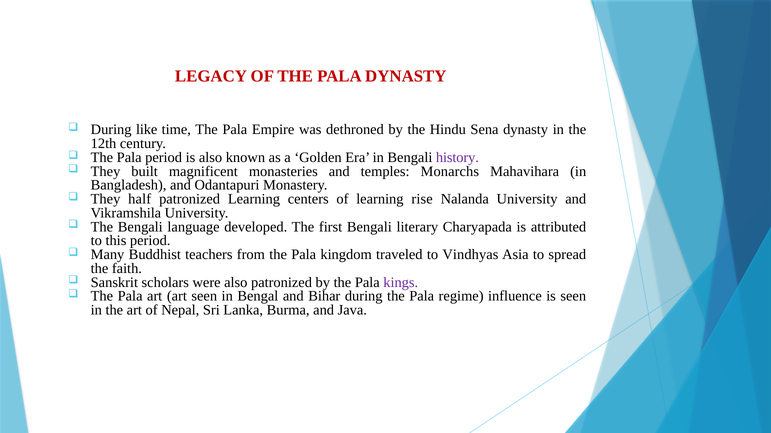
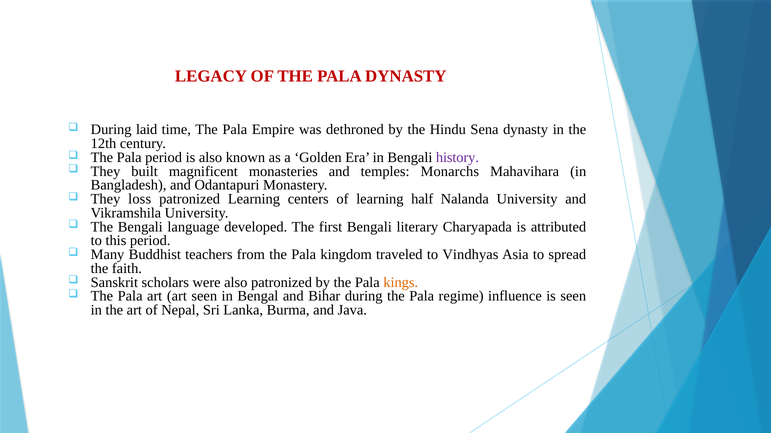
like: like -> laid (147, 130)
half: half -> loss (140, 199)
rise: rise -> half (422, 199)
kings colour: purple -> orange (401, 283)
